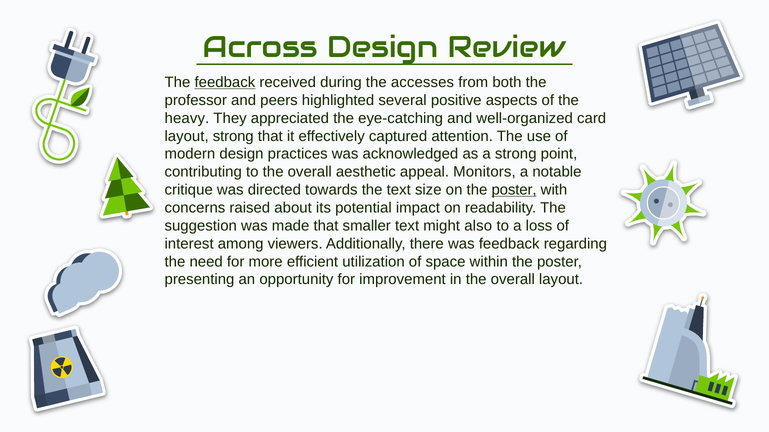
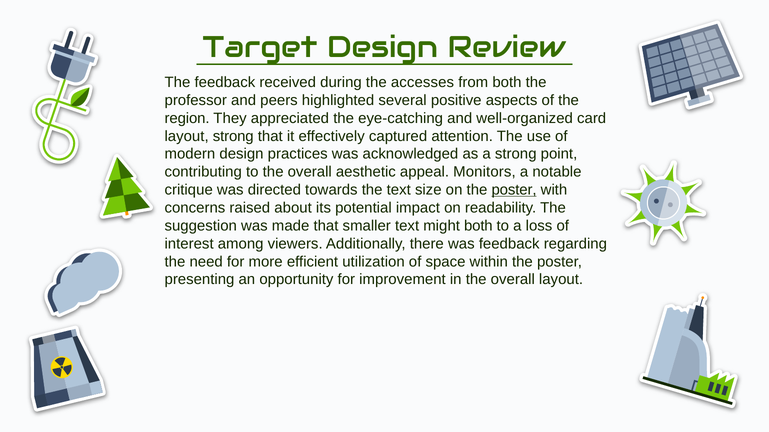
Across: Across -> Target (260, 47)
feedback underline: present -> none (225, 82)
heavy: heavy -> region (187, 118)
might also: also -> both (478, 226)
